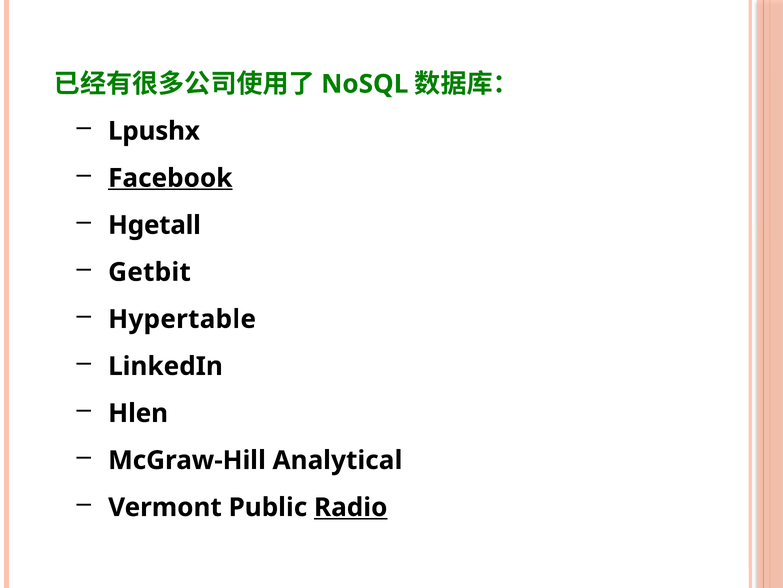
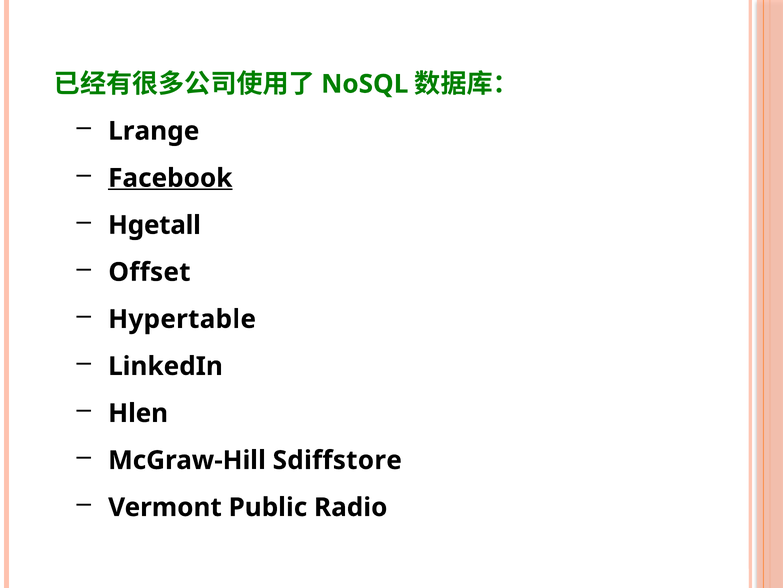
Lpushx: Lpushx -> Lrange (154, 131)
Getbit: Getbit -> Offset (149, 272)
Analytical: Analytical -> Sdiffstore (337, 460)
Radio underline: present -> none (351, 507)
